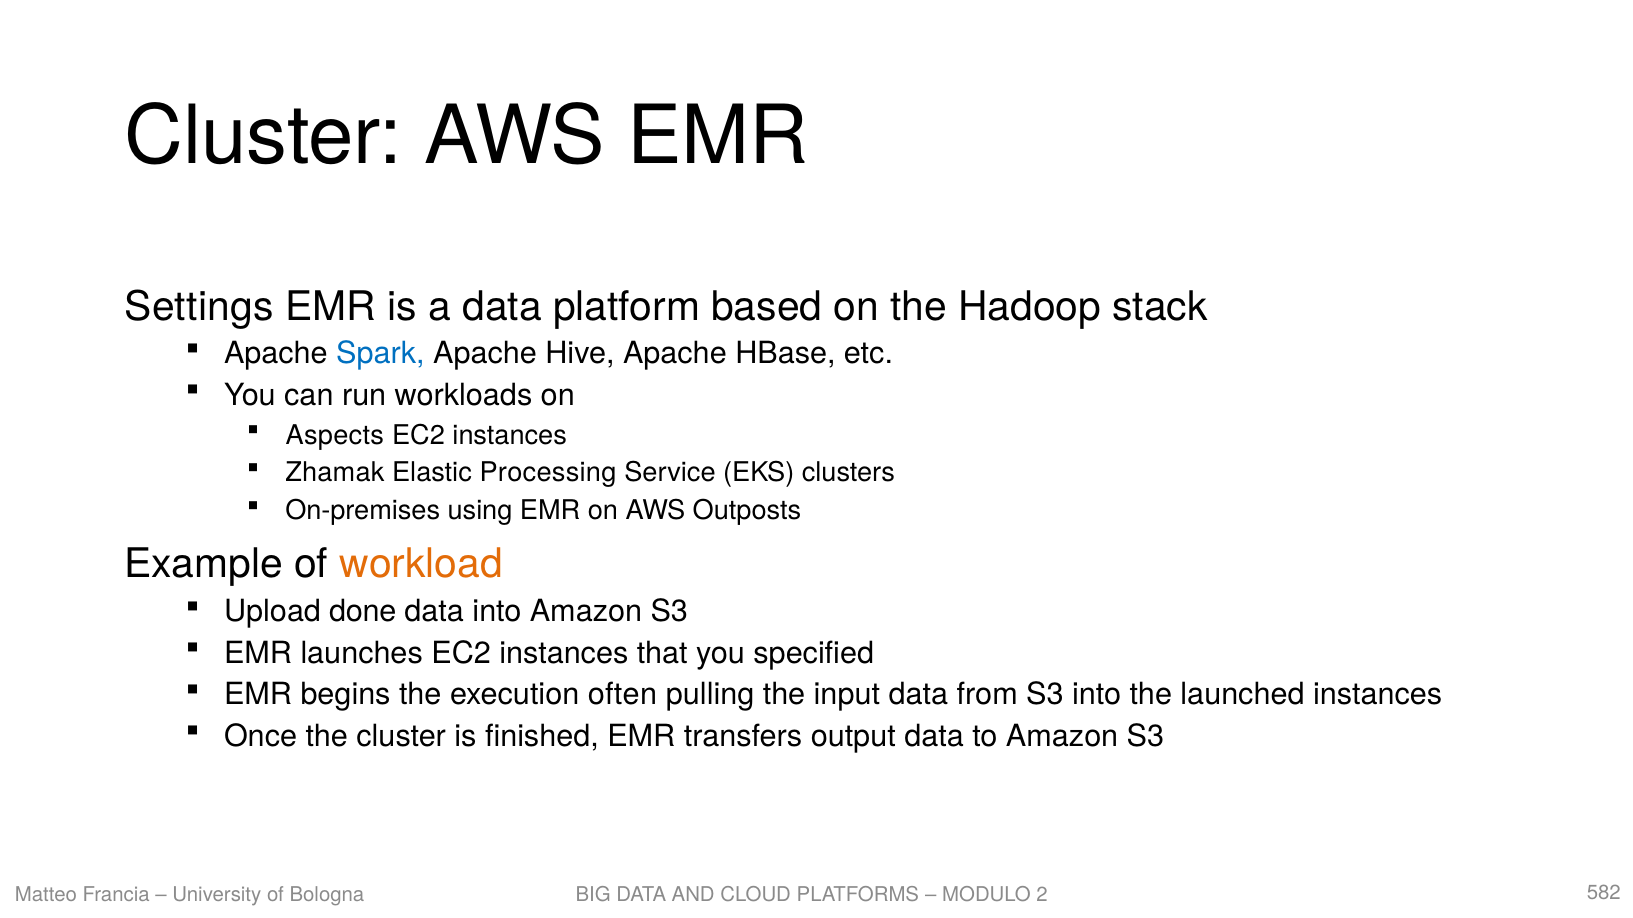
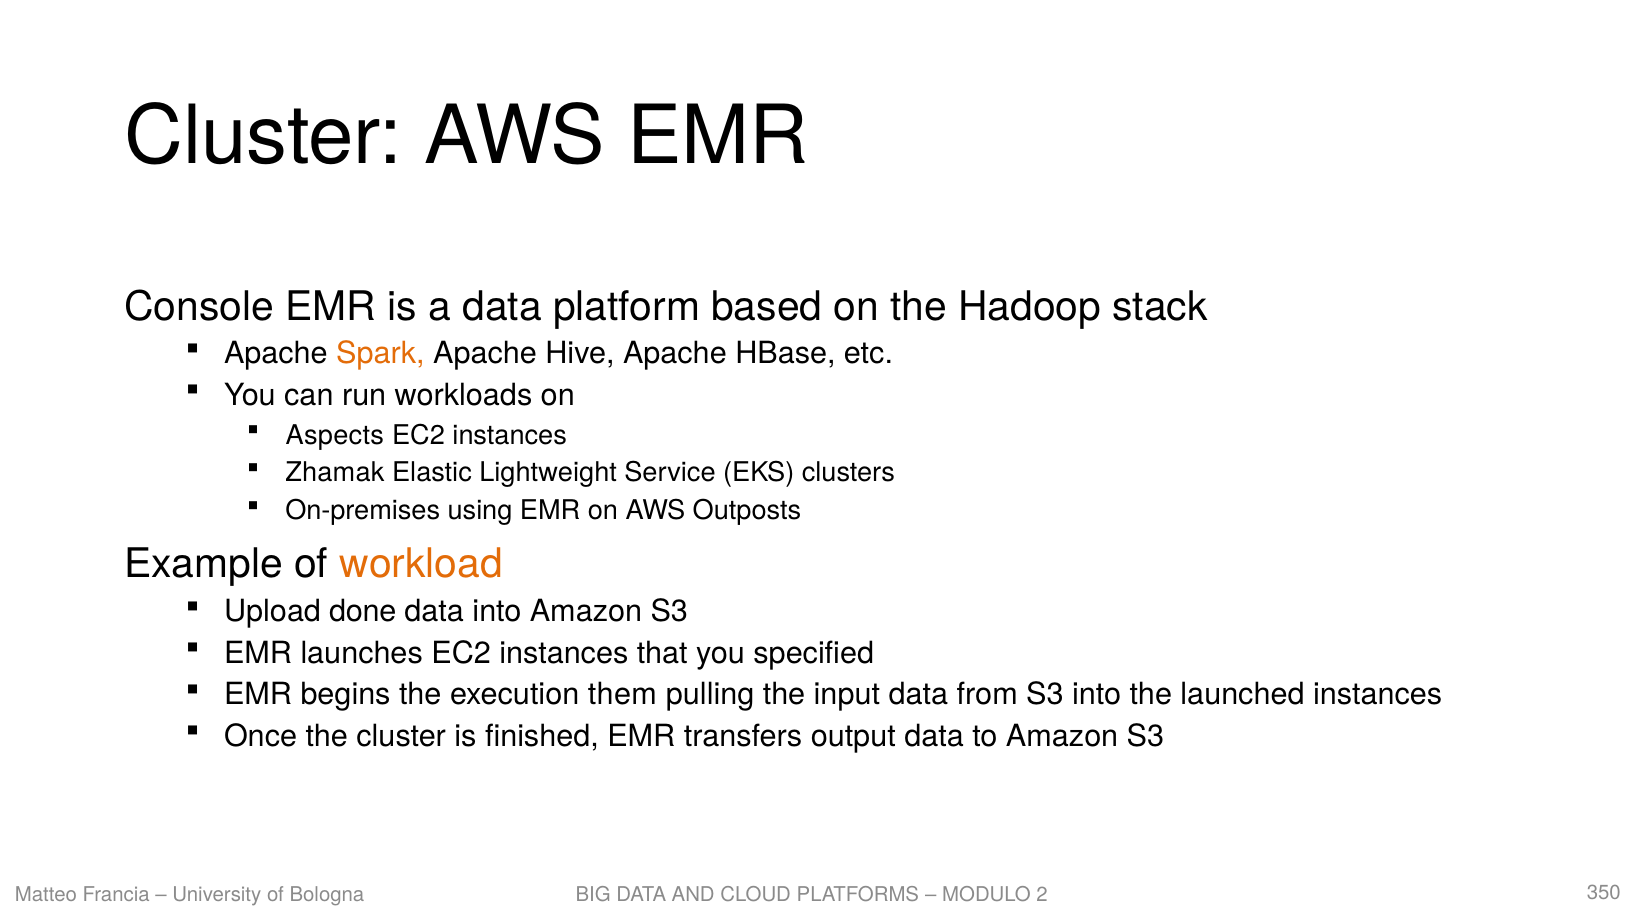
Settings: Settings -> Console (199, 307)
Spark colour: blue -> orange (380, 354)
Processing: Processing -> Lightweight (548, 473)
often: often -> them (622, 695)
582: 582 -> 350 (1604, 893)
